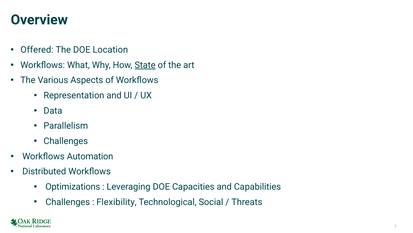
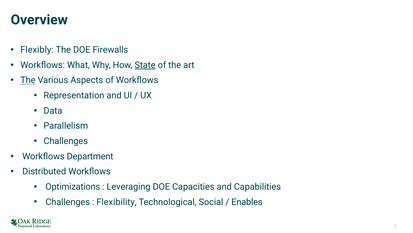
Offered: Offered -> Flexibly (37, 50)
Location: Location -> Firewalls (110, 50)
The underline: none -> present (28, 80)
Automation: Automation -> Department (90, 156)
Threats: Threats -> Enables (247, 201)
